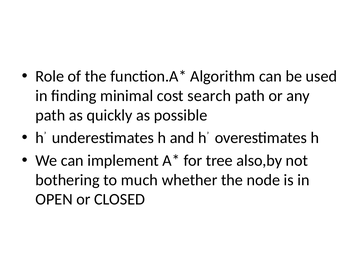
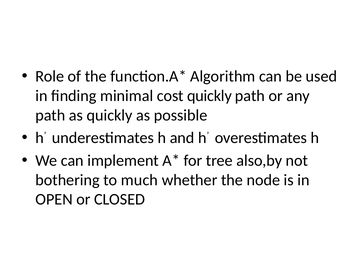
cost search: search -> quickly (209, 96)
